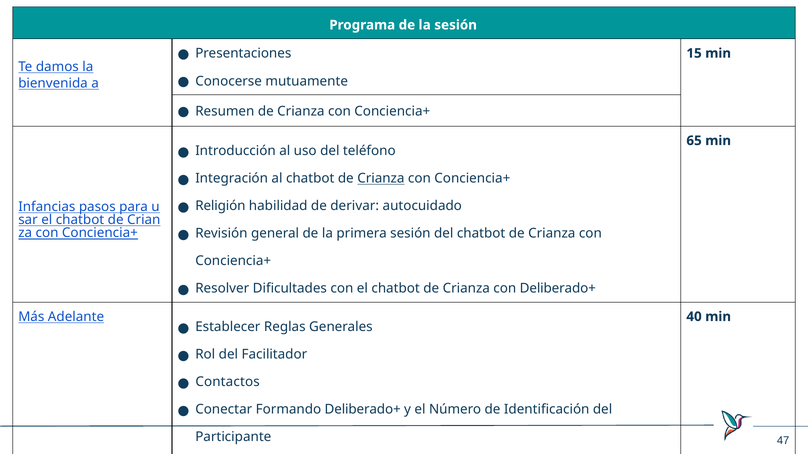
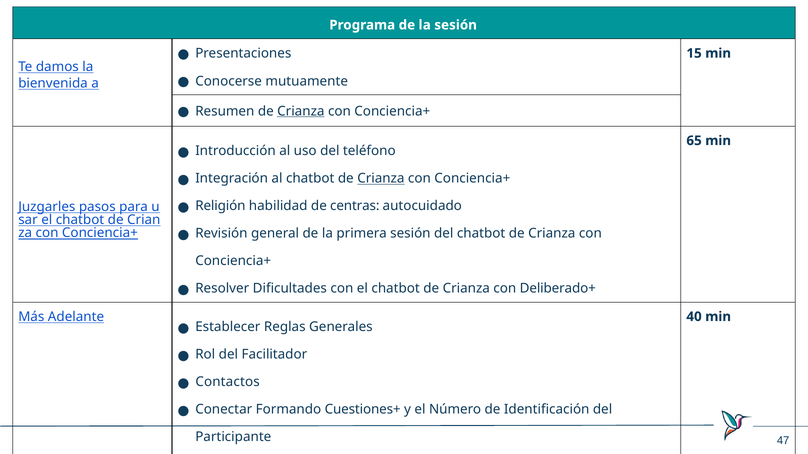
Crianza underline: none -> present (301, 111)
derivar: derivar -> centras (355, 206)
Infancias: Infancias -> Juzgarles (47, 207)
Formando Deliberado+: Deliberado+ -> Cuestiones+ (363, 410)
